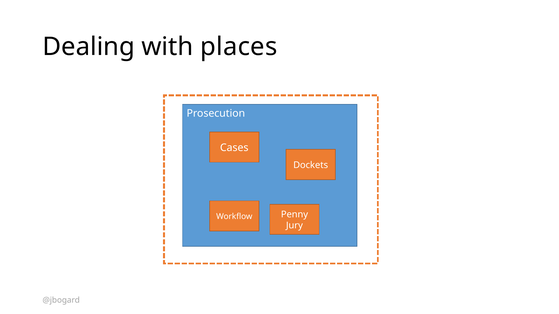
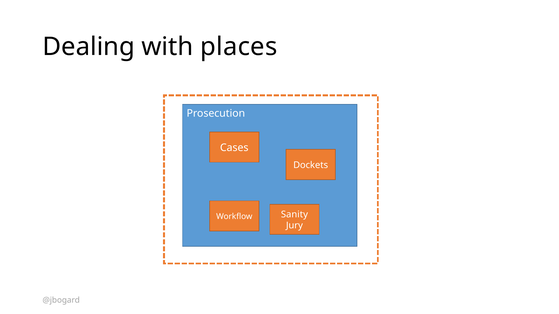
Penny: Penny -> Sanity (294, 215)
